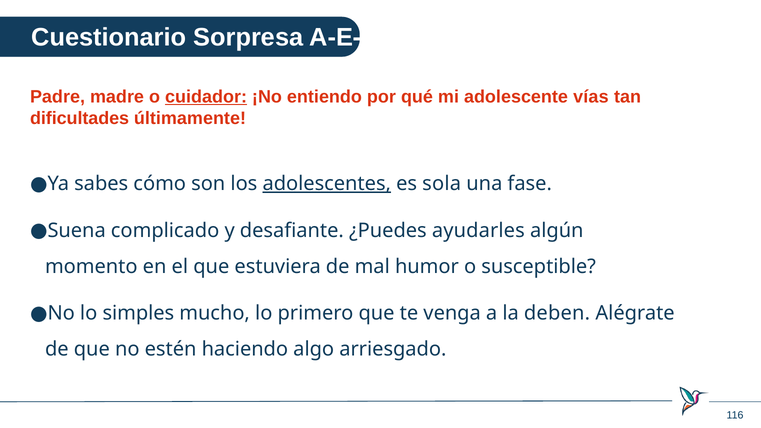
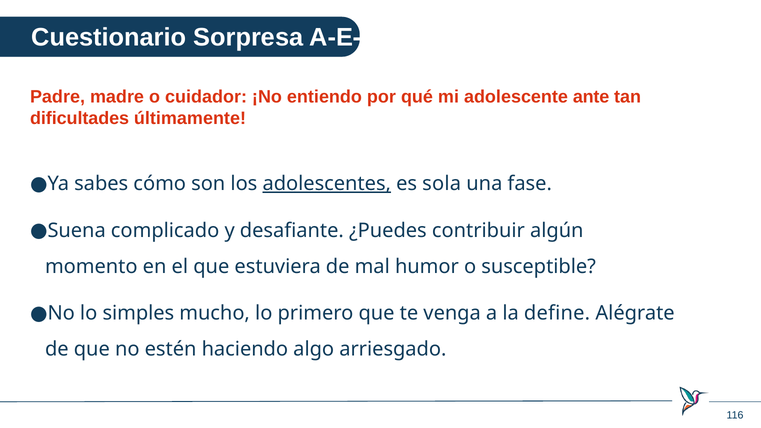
cuidador underline: present -> none (206, 97)
vías: vías -> ante (591, 97)
ayudarles: ayudarles -> contribuir (478, 230)
deben: deben -> define (557, 313)
